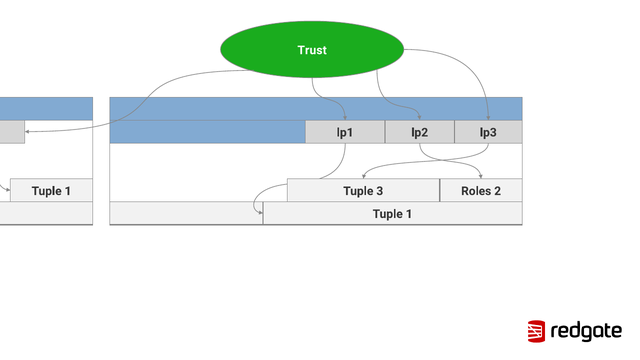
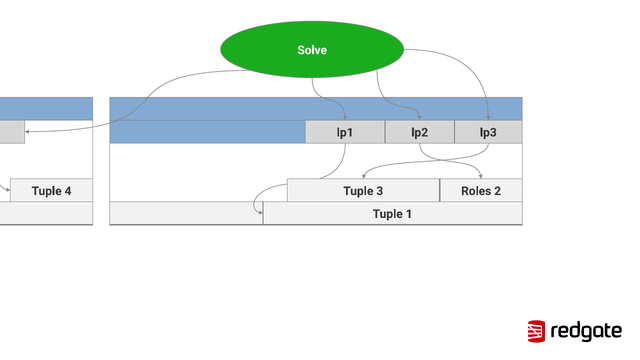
Trust: Trust -> Solve (312, 50)
1: 1 -> 4 (68, 191)
